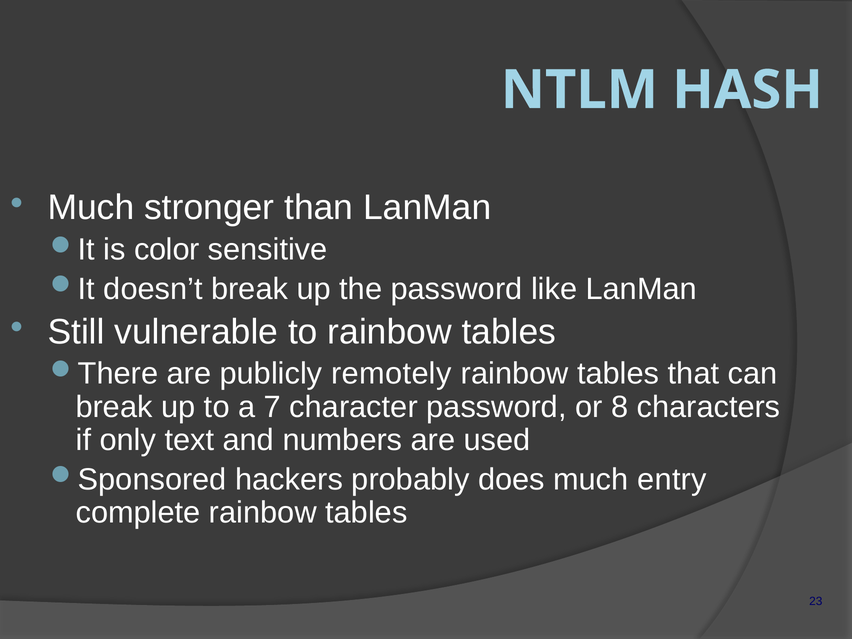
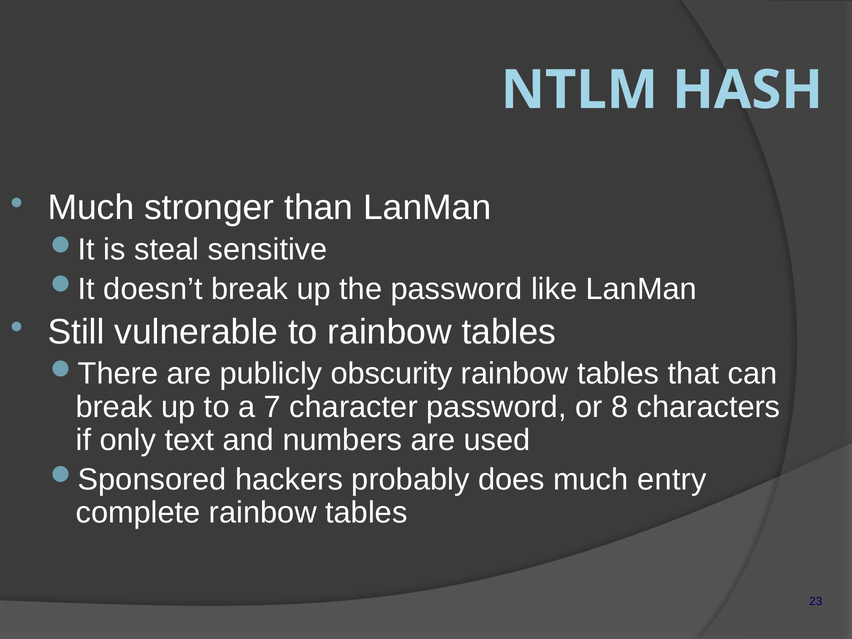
color: color -> steal (167, 250)
remotely: remotely -> obscurity (392, 374)
